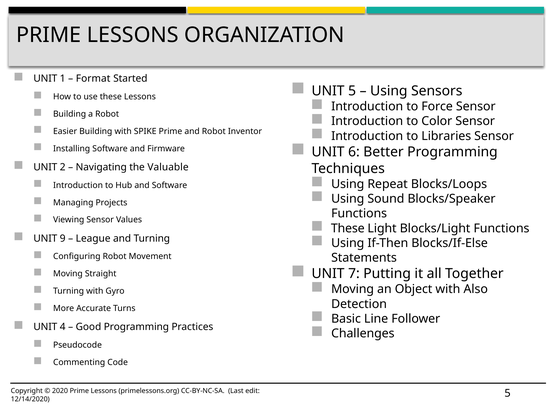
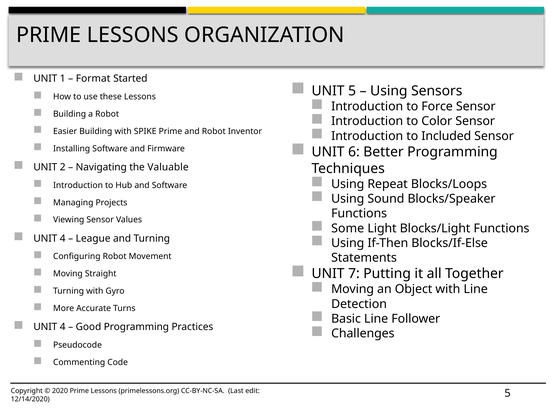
Libraries: Libraries -> Included (446, 136)
These: These -> Some (348, 228)
9: 9 -> 4 (63, 238)
with Also: Also -> Line (476, 289)
